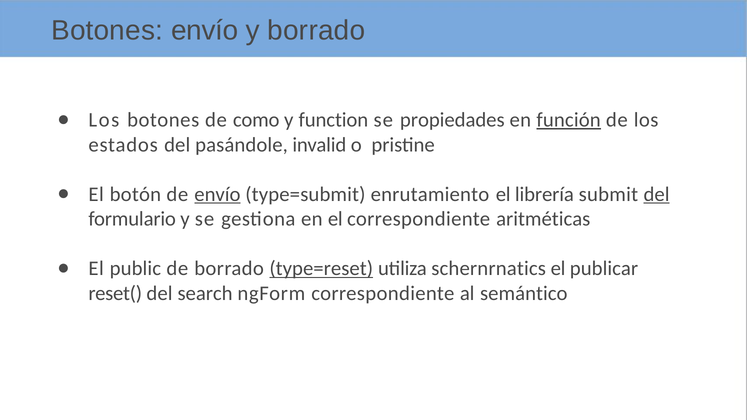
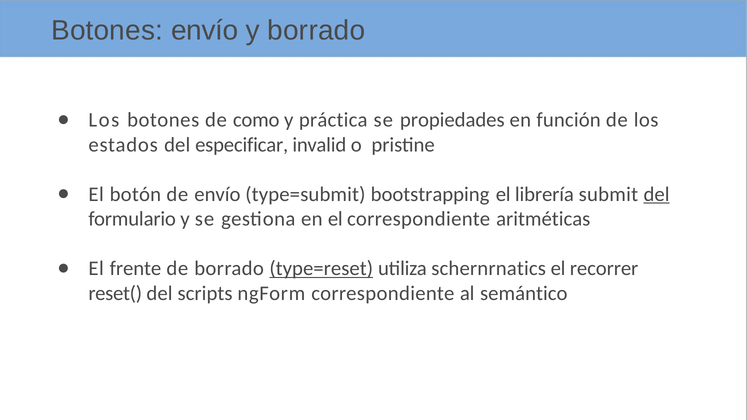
function: function -> práctica (333, 120)
función underline: present -> none (569, 120)
pasándole: pasándole -> especificar (242, 145)
envío underline: present -> none (217, 194)
enrutamiento: enrutamiento -> bootstrapping (430, 194)
public: public -> frente (135, 269)
publicar: publicar -> recorrer (604, 269)
search: search -> scripts (205, 294)
